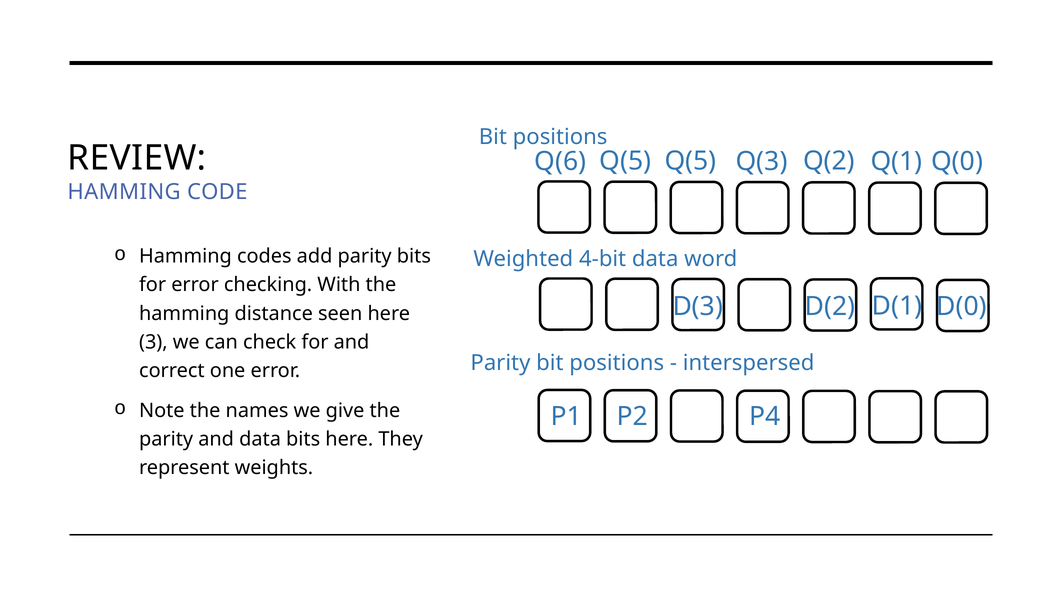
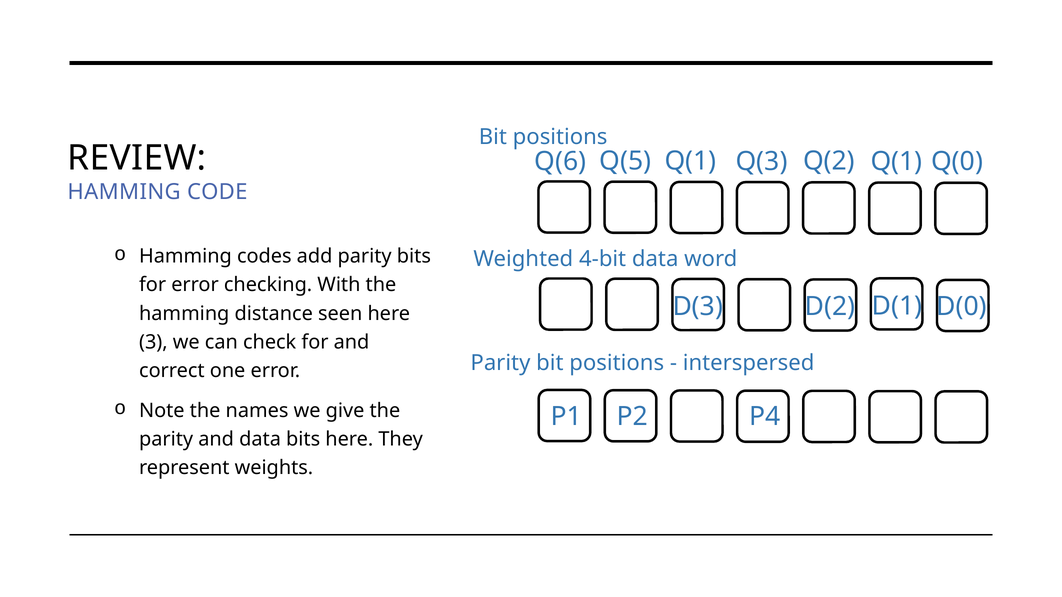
Q(5 Q(5: Q(5 -> Q(1 (690, 161)
